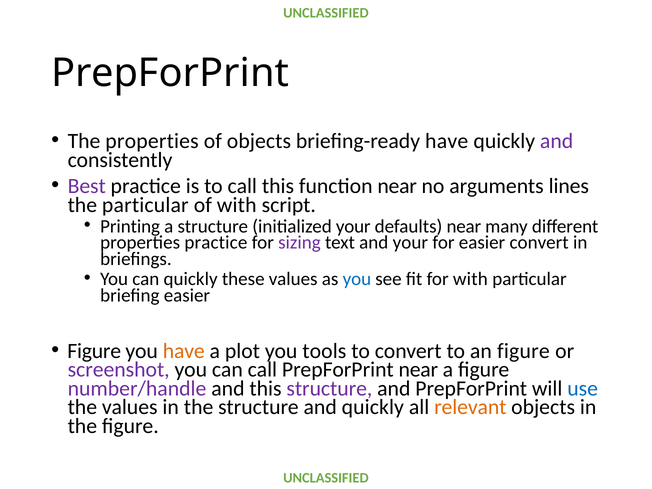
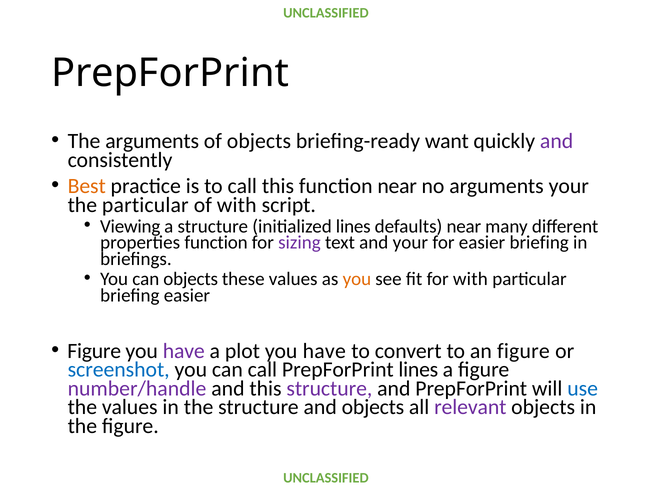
The properties: properties -> arguments (152, 141)
briefing-ready have: have -> want (447, 141)
Best colour: purple -> orange (87, 186)
arguments lines: lines -> your (569, 186)
Printing: Printing -> Viewing (130, 226)
initialized your: your -> lines (353, 226)
properties practice: practice -> function (216, 243)
easier convert: convert -> briefing (539, 243)
can quickly: quickly -> objects (191, 279)
you colour: blue -> orange (357, 279)
have colour: orange -> purple (184, 351)
plot you tools: tools -> have (324, 351)
screenshot colour: purple -> blue (119, 370)
PrepForPrint near: near -> lines (418, 370)
and quickly: quickly -> objects (373, 407)
relevant colour: orange -> purple (470, 407)
